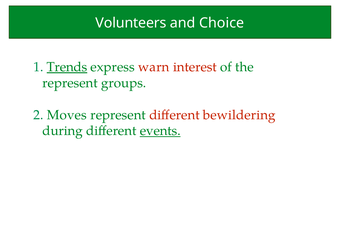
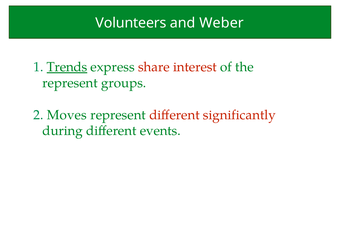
Choice: Choice -> Weber (222, 23)
warn: warn -> share (154, 67)
bewildering: bewildering -> significantly (239, 115)
events underline: present -> none (160, 131)
